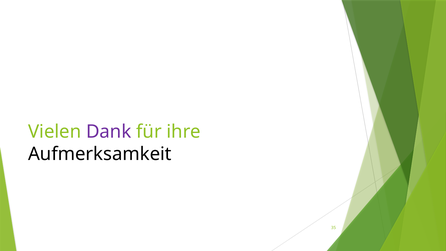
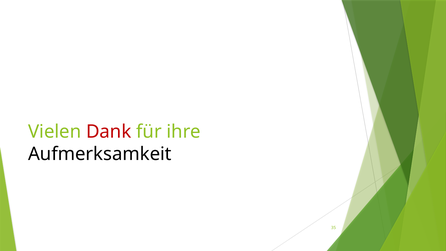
Dank colour: purple -> red (109, 132)
